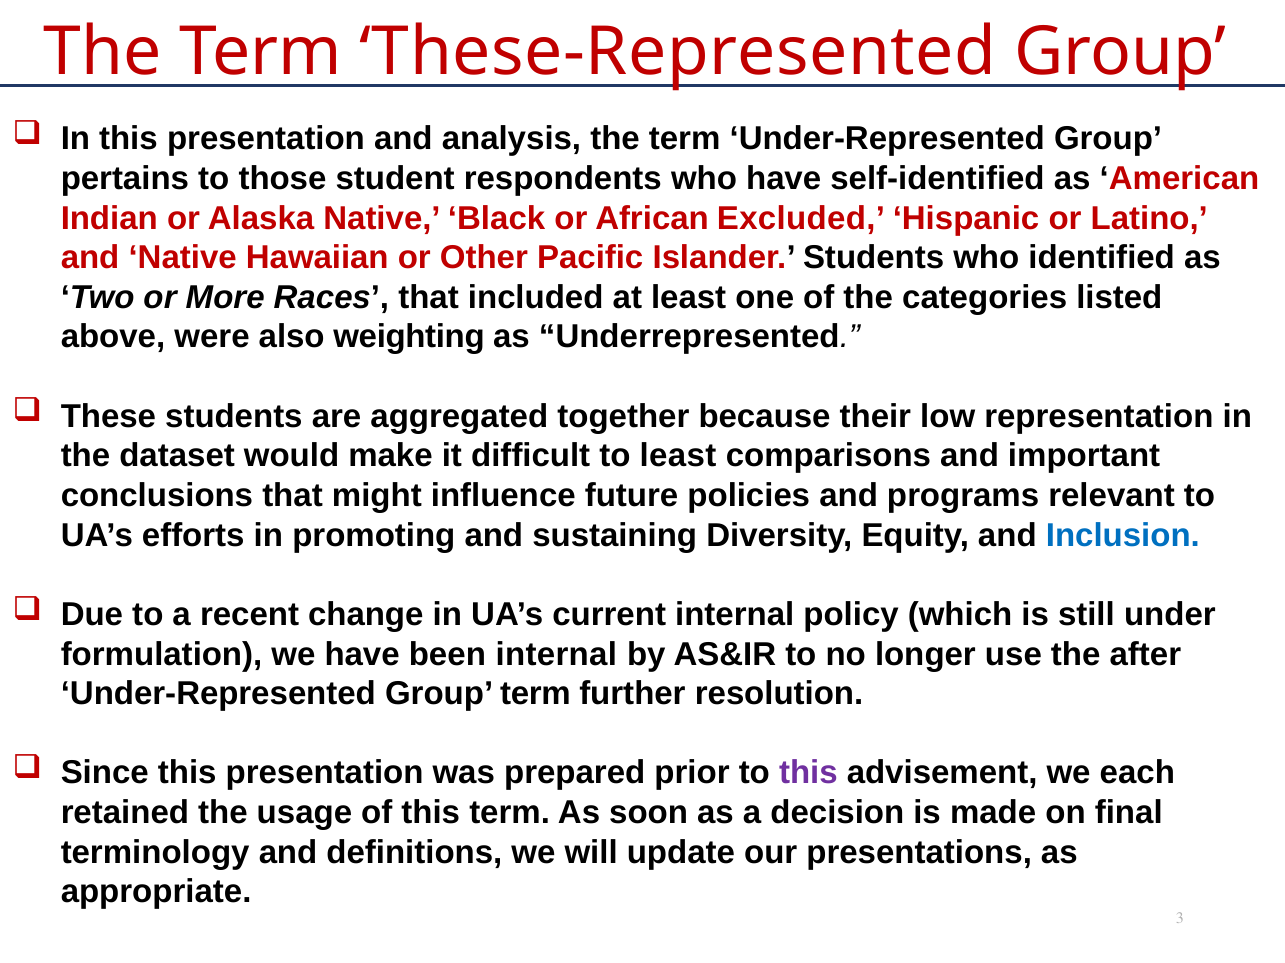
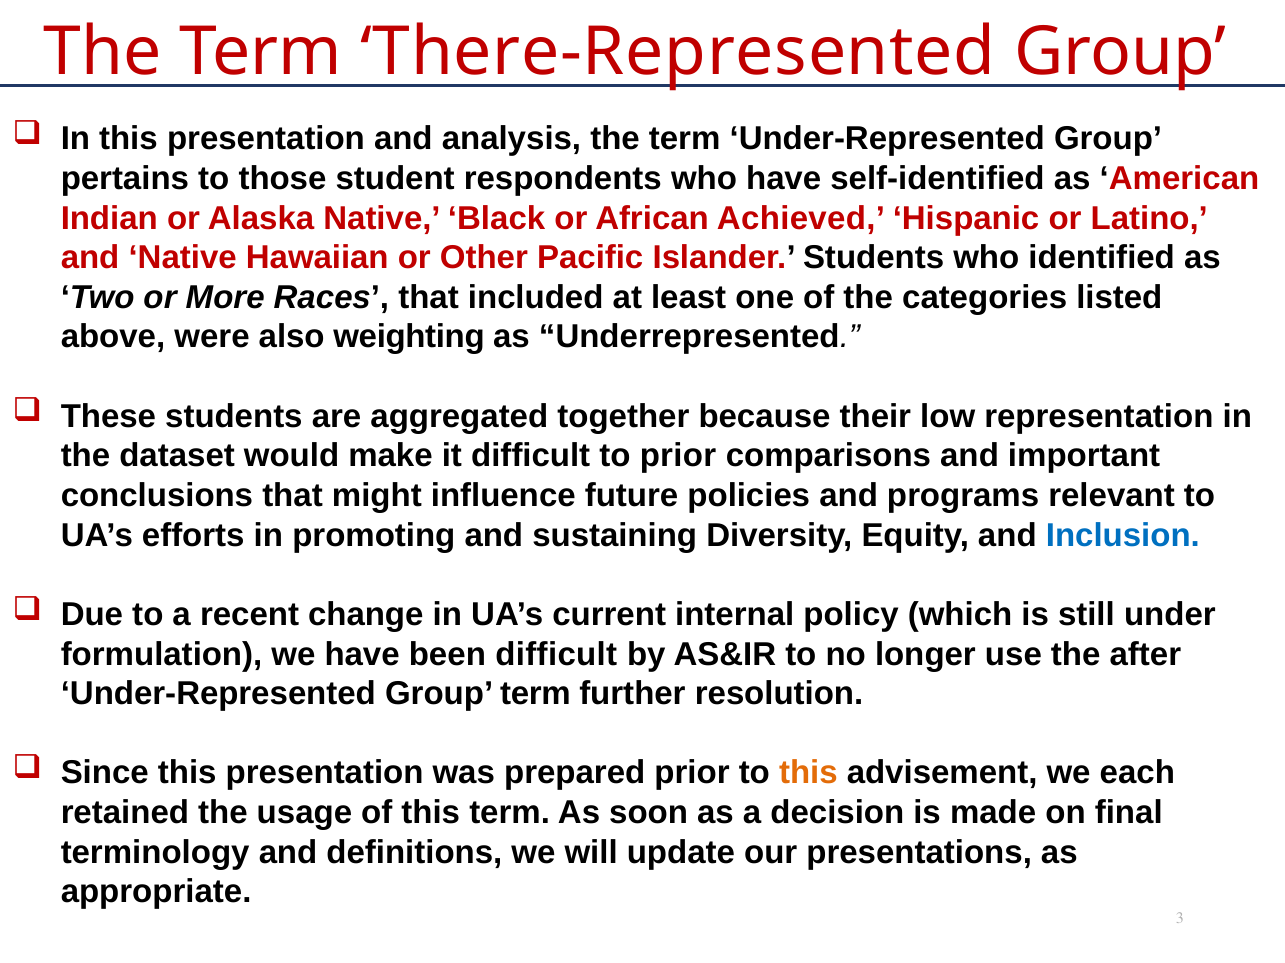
These-Represented: These-Represented -> There-Represented (678, 52)
Excluded: Excluded -> Achieved (801, 218)
to least: least -> prior (678, 456)
been internal: internal -> difficult (556, 655)
this colour: purple -> orange (808, 774)
